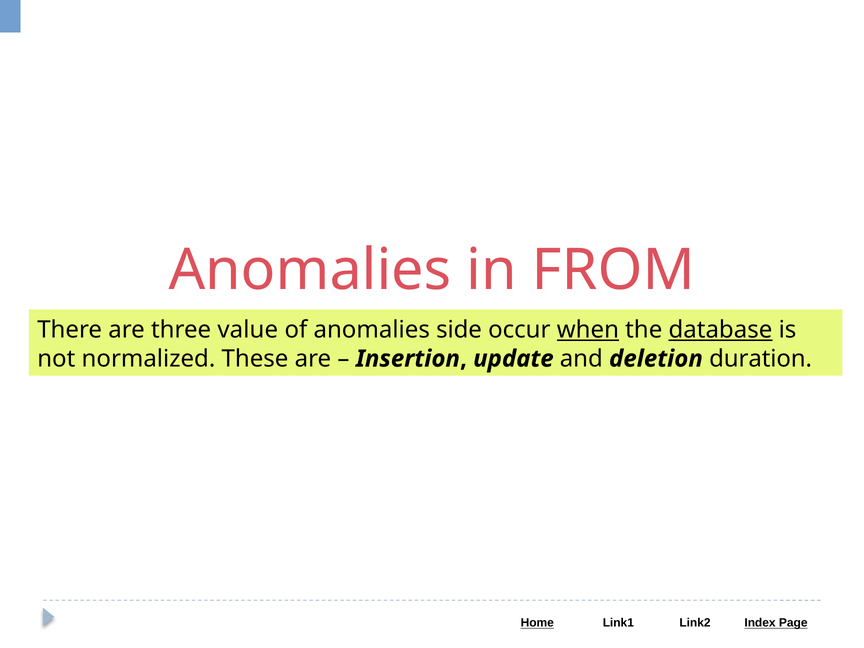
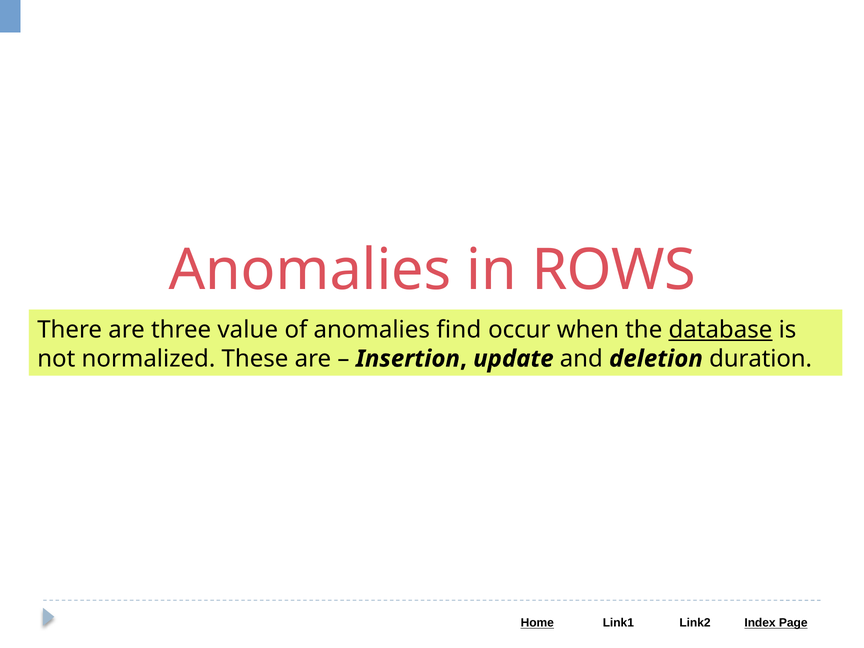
FROM: FROM -> ROWS (614, 270)
side: side -> find (459, 330)
when underline: present -> none (588, 330)
